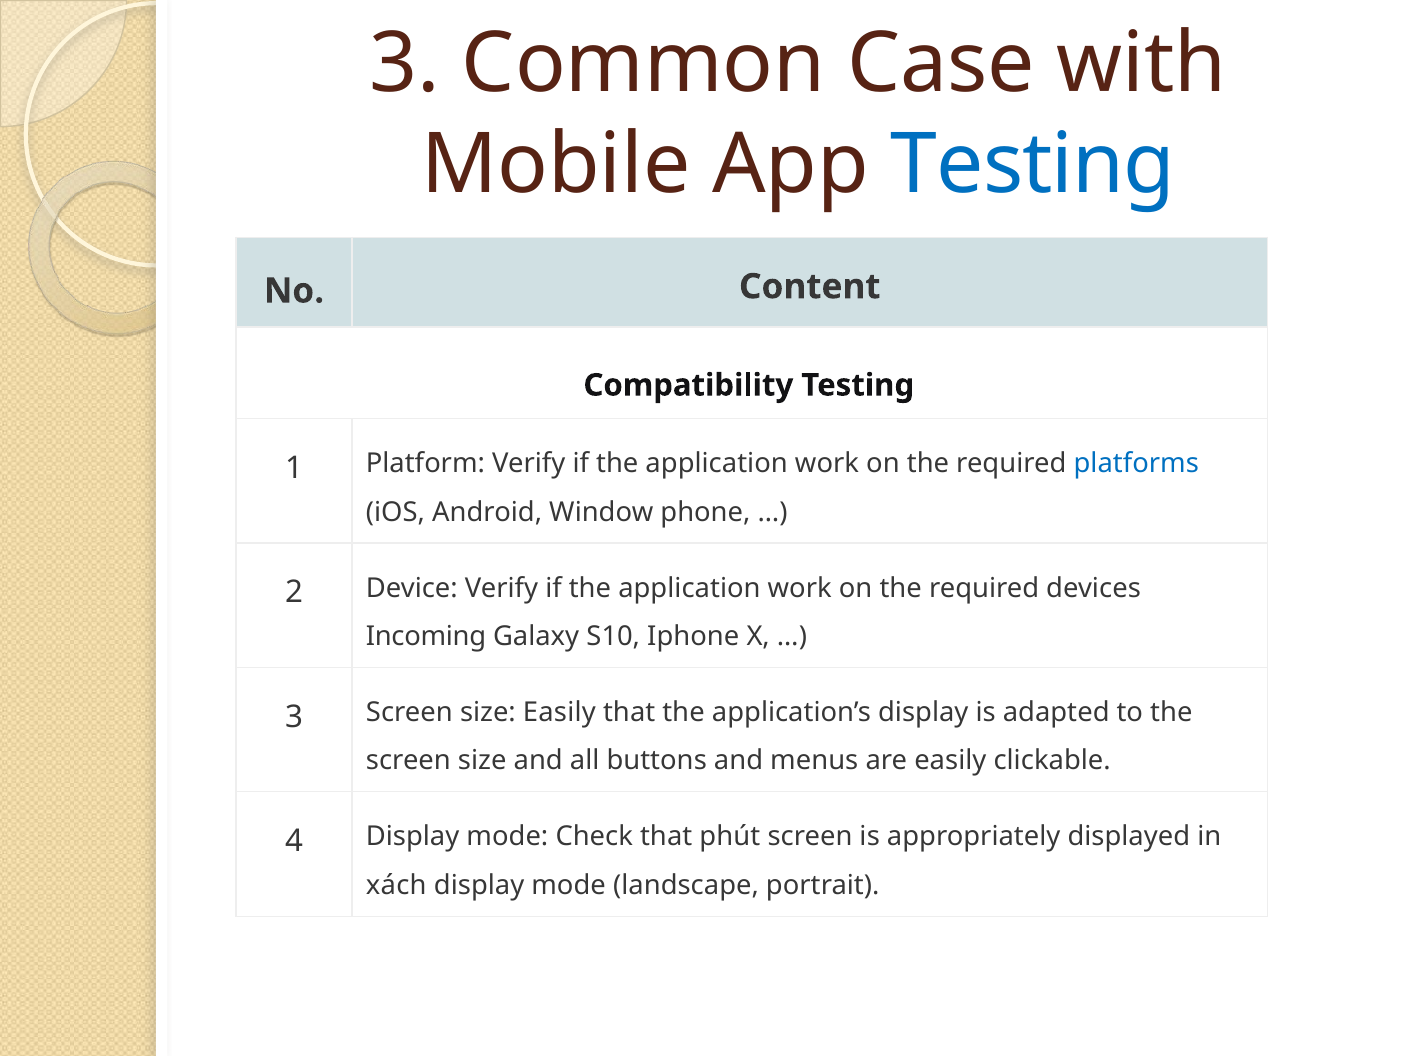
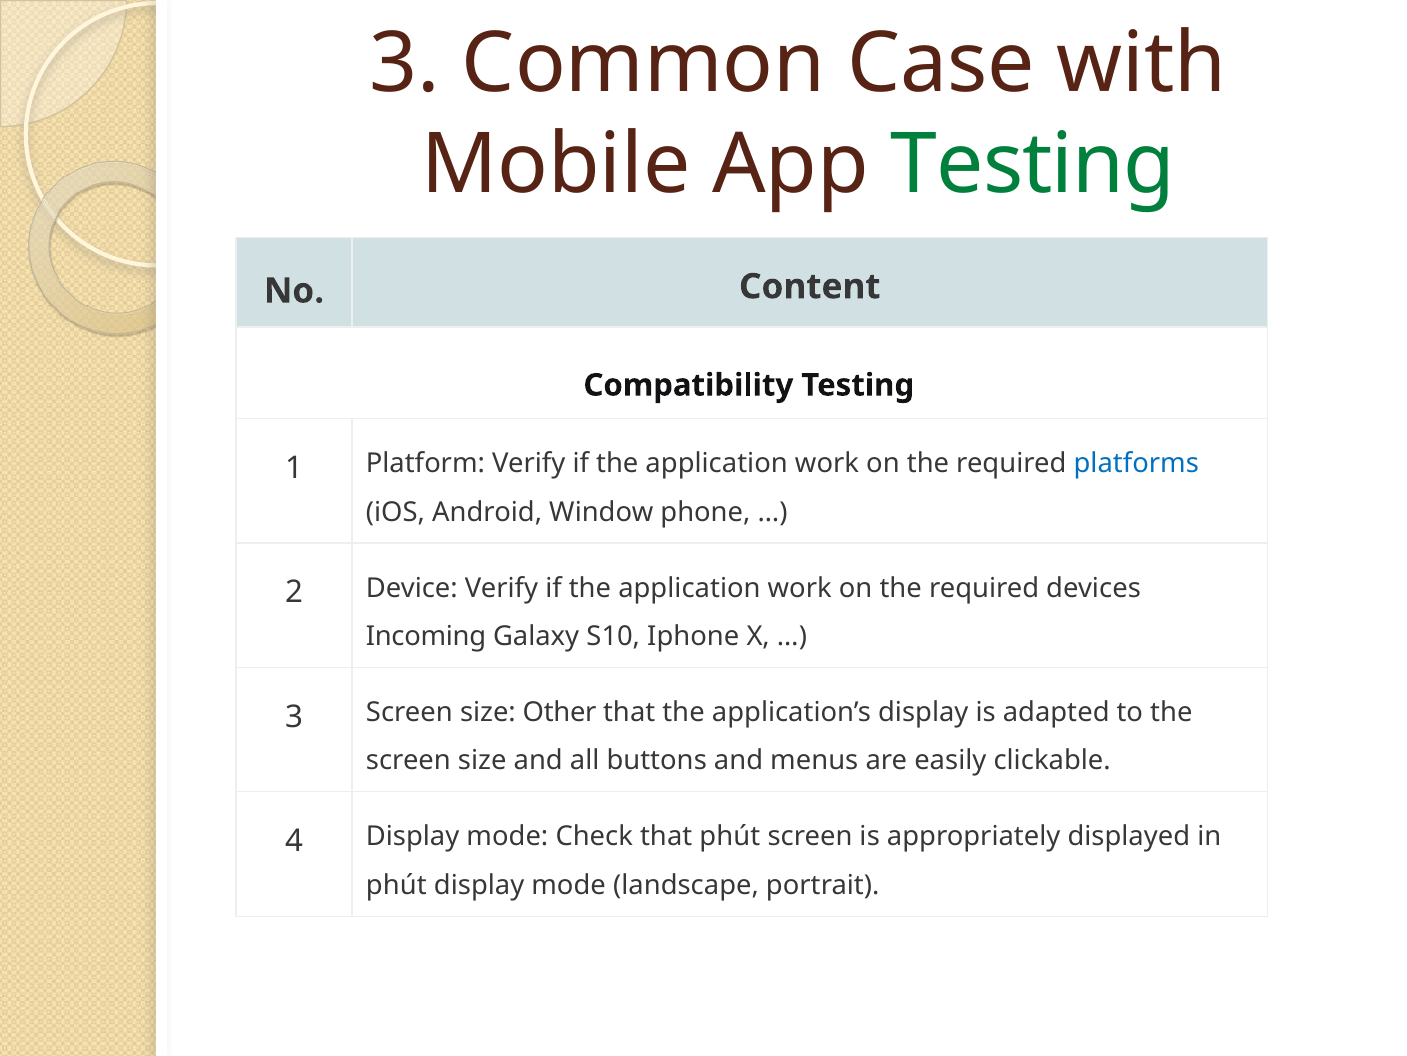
Testing colour: blue -> green (1033, 164)
size Easily: Easily -> Other (560, 712)
xách: xách -> phút (396, 884)
